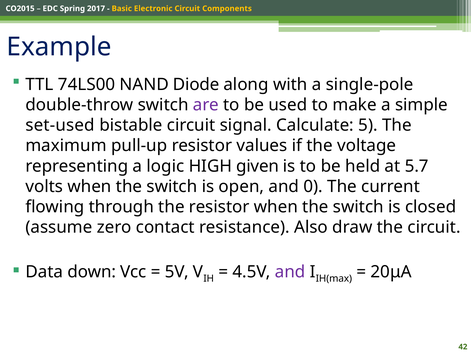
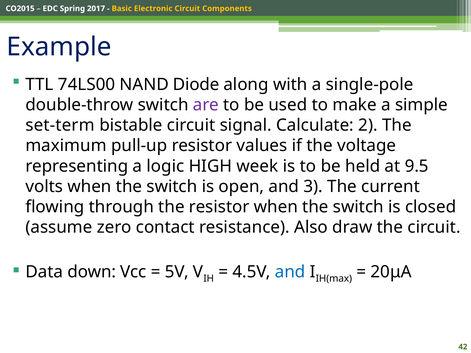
set-used: set-used -> set-term (60, 125)
5: 5 -> 2 (368, 125)
given: given -> week (257, 166)
5.7: 5.7 -> 9.5 (417, 166)
0: 0 -> 3 (313, 187)
and colour: purple -> blue (290, 272)
